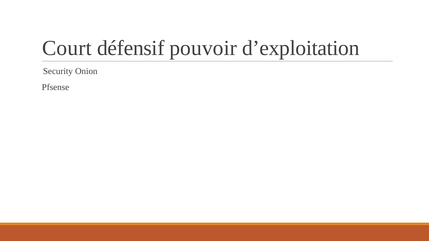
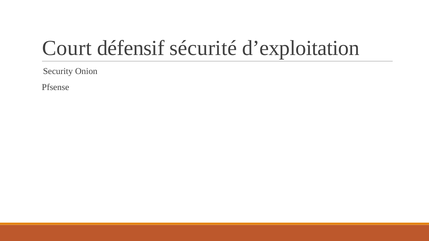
pouvoir: pouvoir -> sécurité (203, 48)
